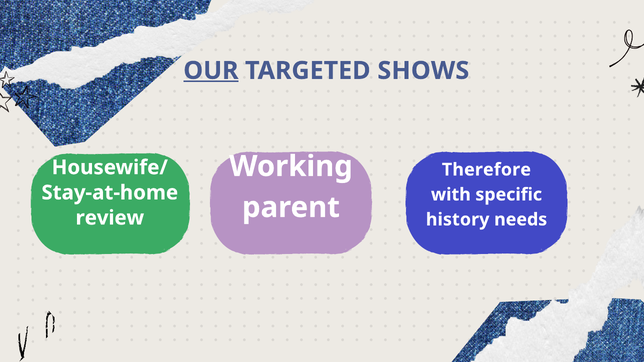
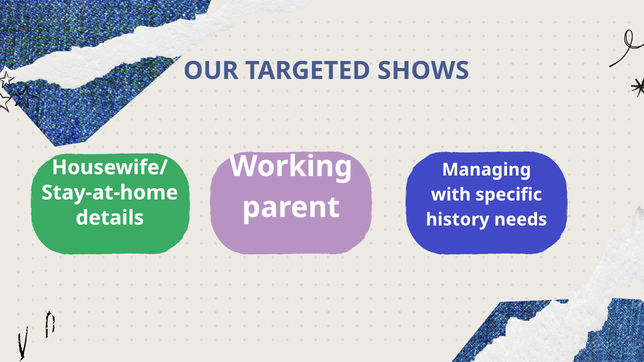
OUR underline: present -> none (211, 71)
Therefore: Therefore -> Managing (486, 170)
review: review -> details (110, 218)
